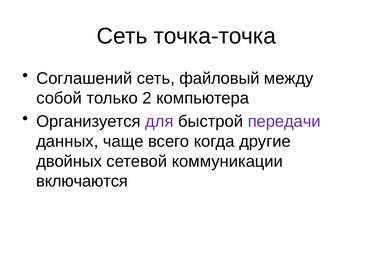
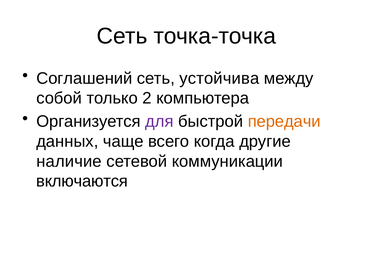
файловый: файловый -> устойчива (219, 78)
передачи colour: purple -> orange (284, 121)
двойных: двойных -> наличие (69, 161)
